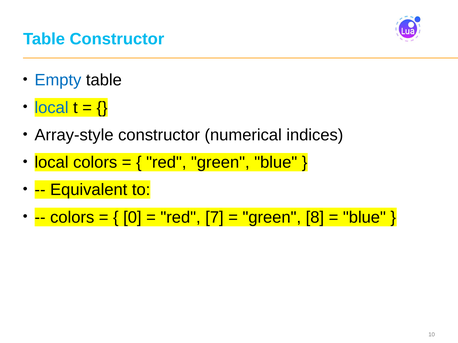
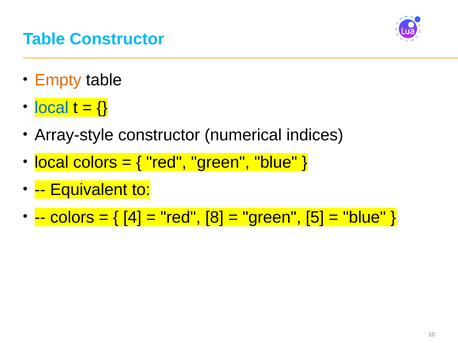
Empty colour: blue -> orange (58, 80)
0: 0 -> 4 (132, 218)
7: 7 -> 8 (214, 218)
8: 8 -> 5 (315, 218)
